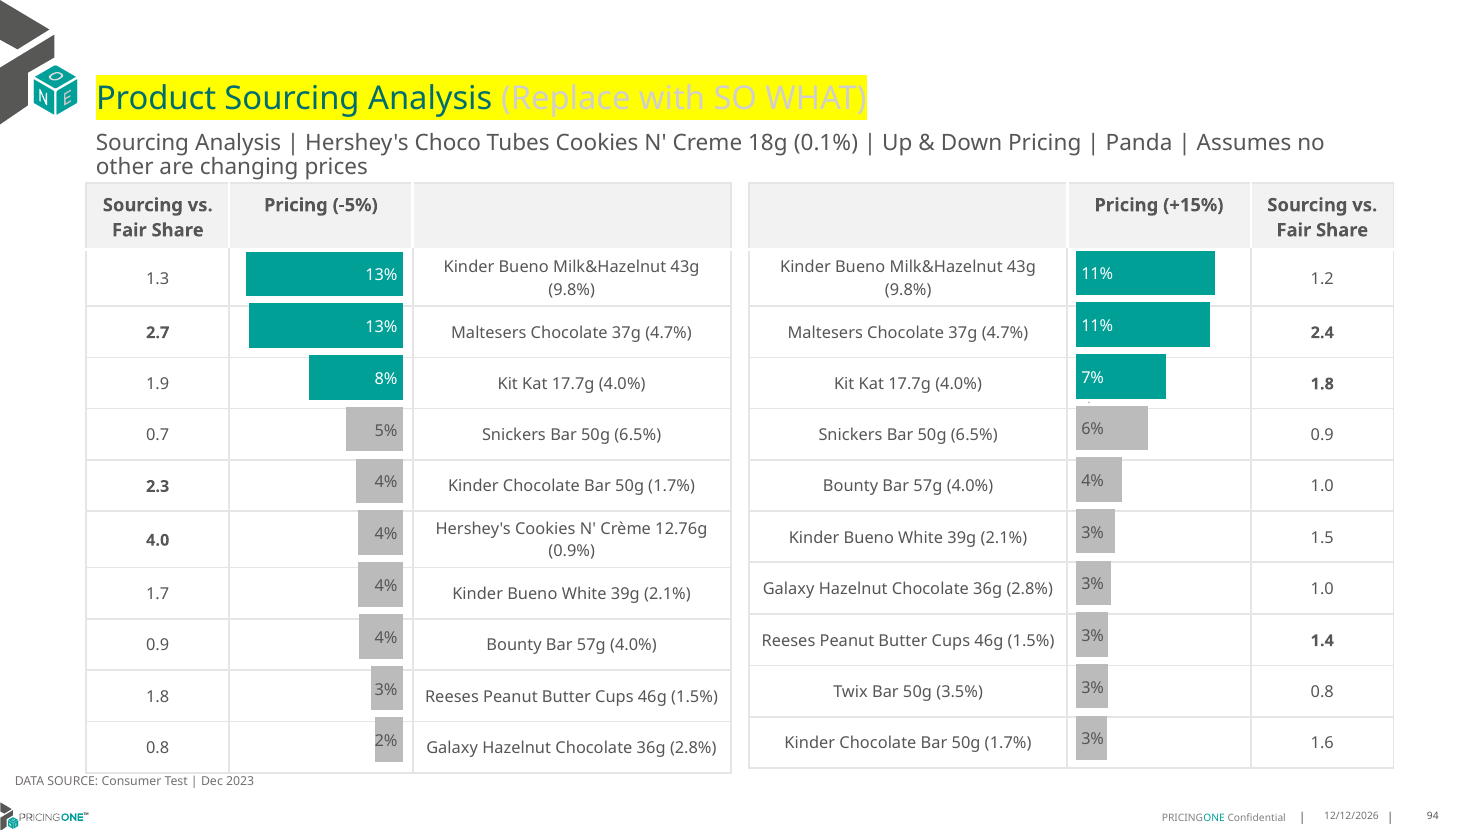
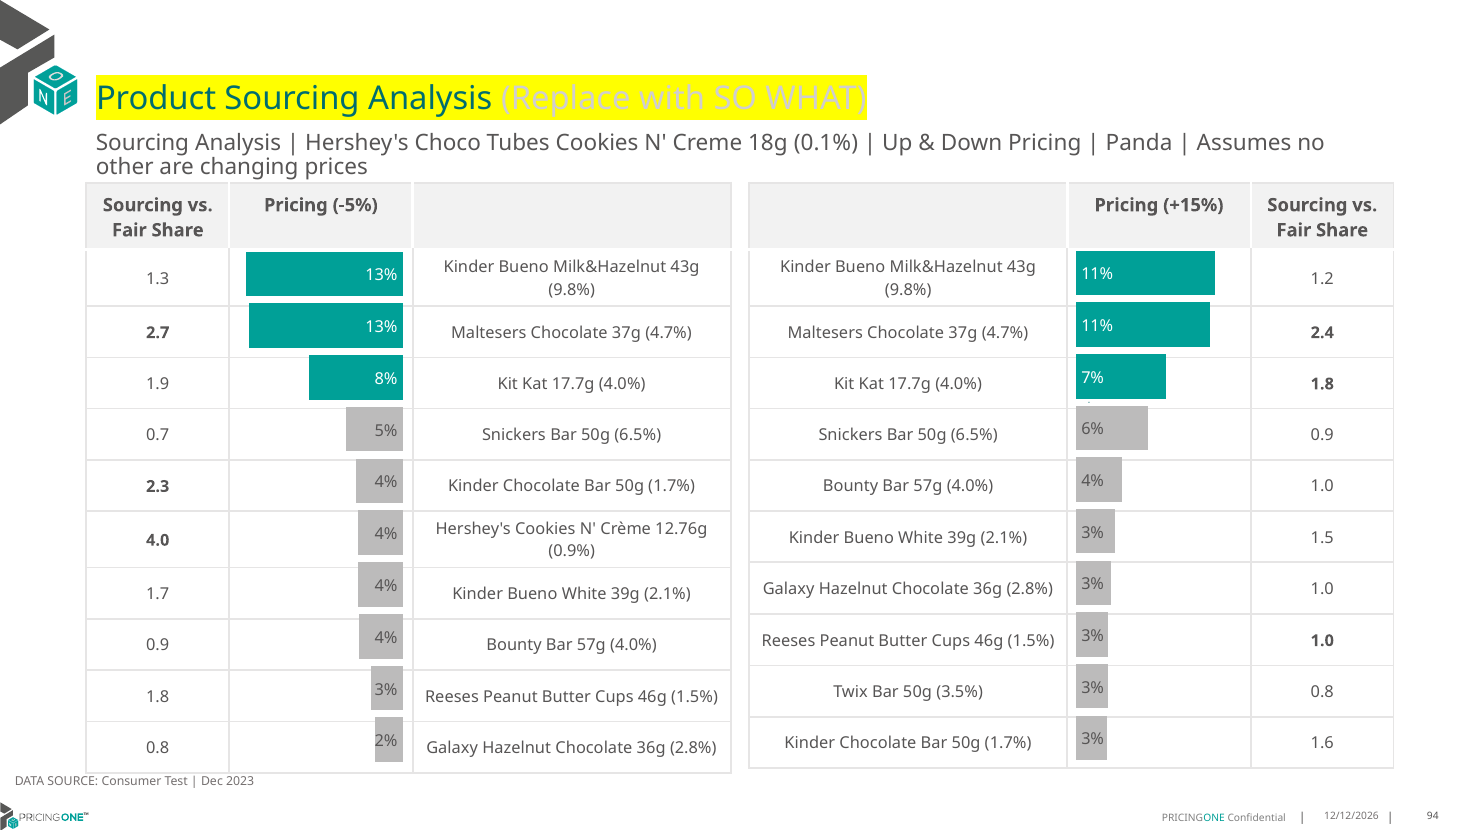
1.5% 1.4: 1.4 -> 1.0 (1322, 640)
